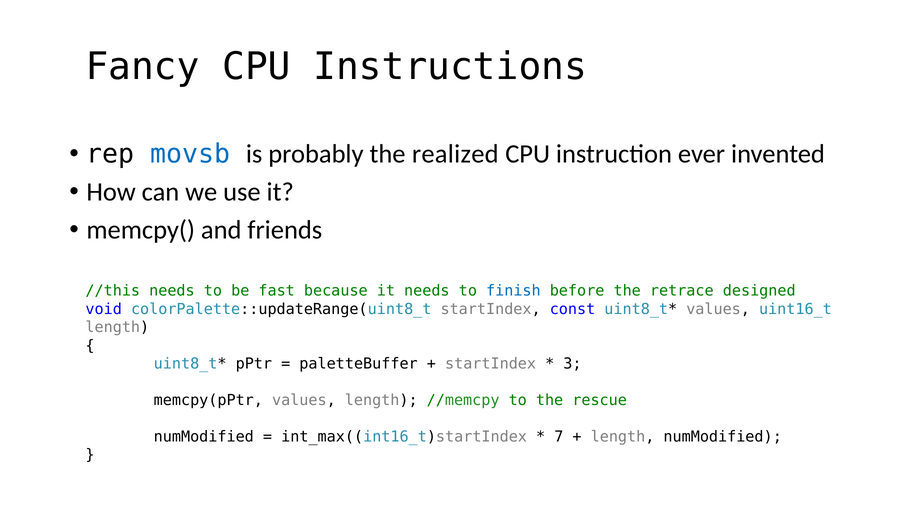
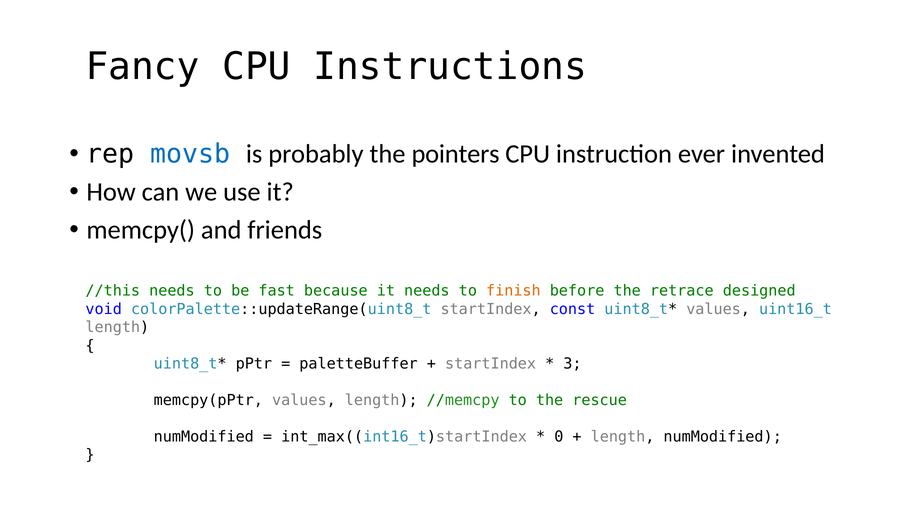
realized: realized -> pointers (456, 154)
finish colour: blue -> orange (513, 291)
7: 7 -> 0 (559, 436)
